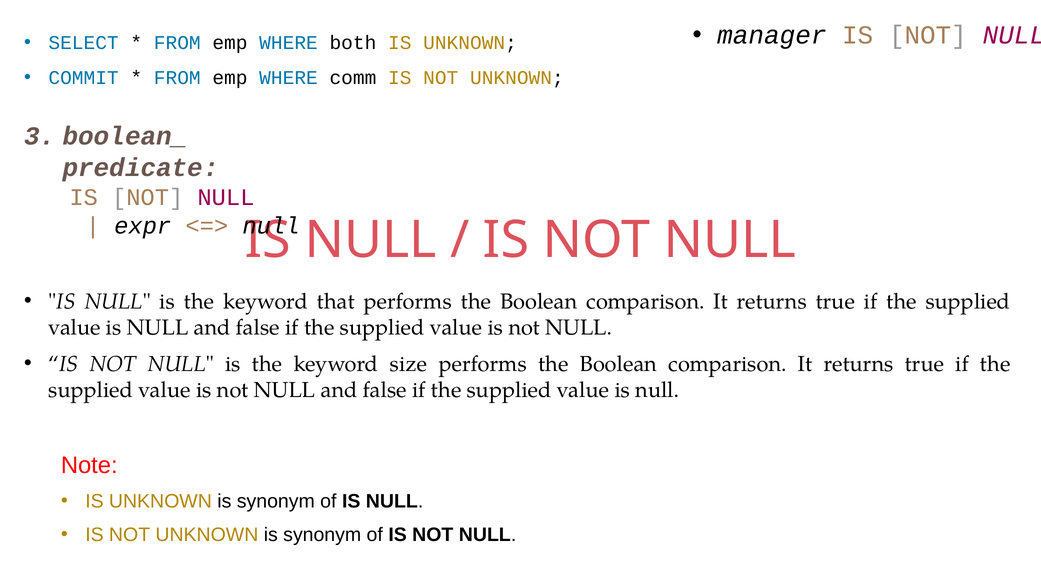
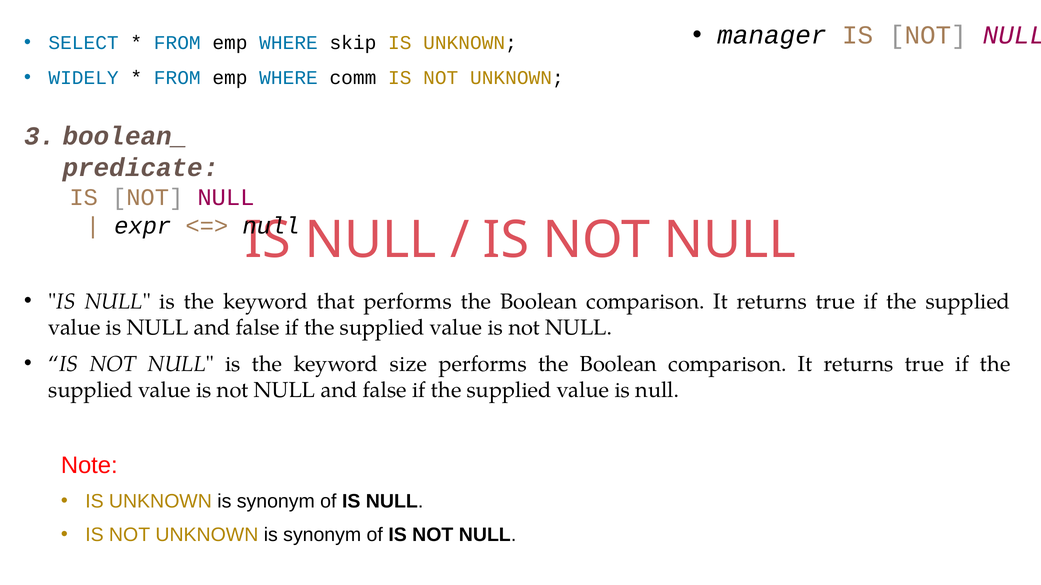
both: both -> skip (353, 43)
COMMIT: COMMIT -> WIDELY (84, 78)
